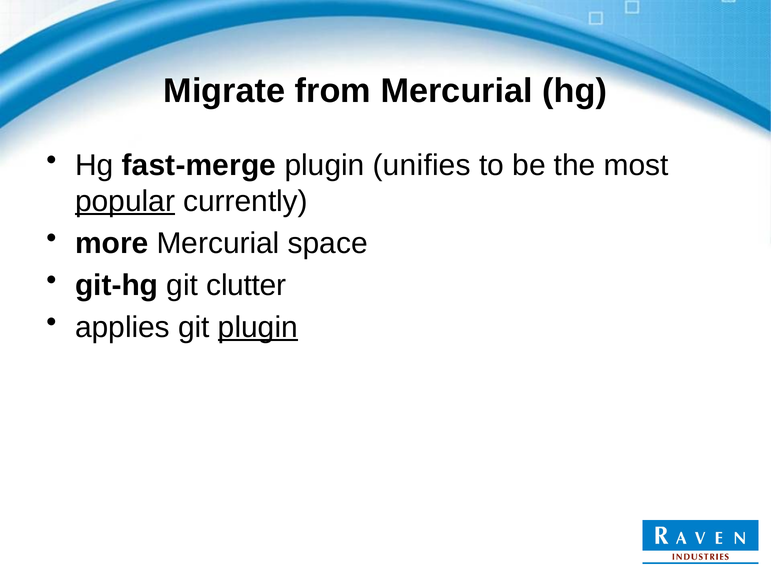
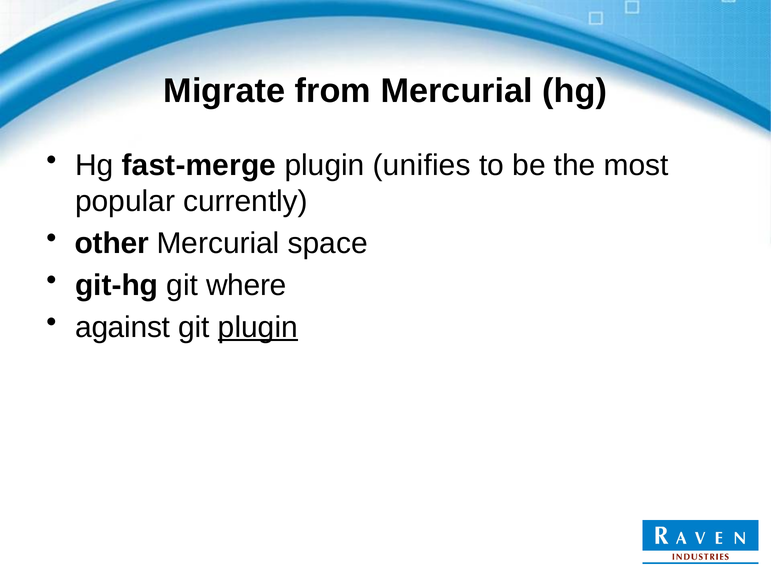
popular underline: present -> none (125, 201)
more: more -> other (112, 243)
clutter: clutter -> where (246, 285)
applies: applies -> against (123, 327)
